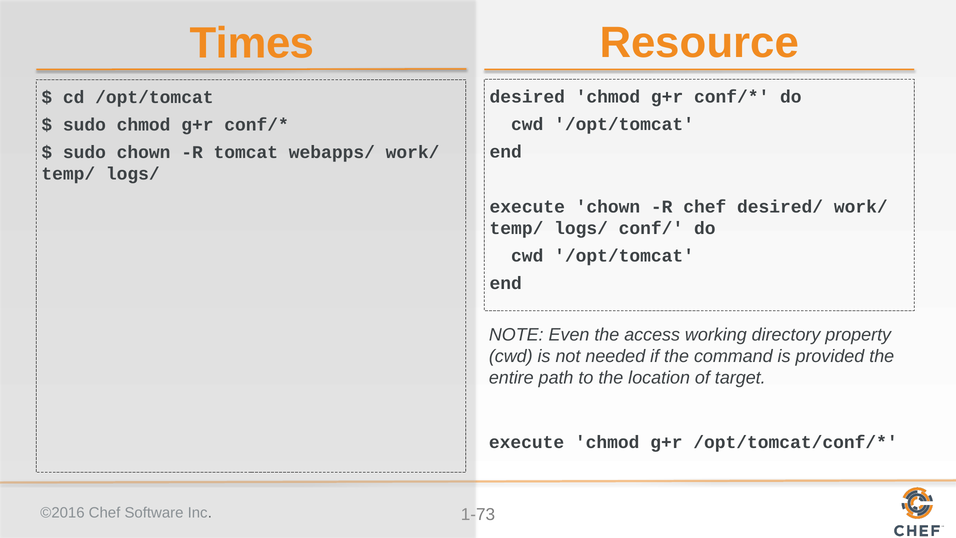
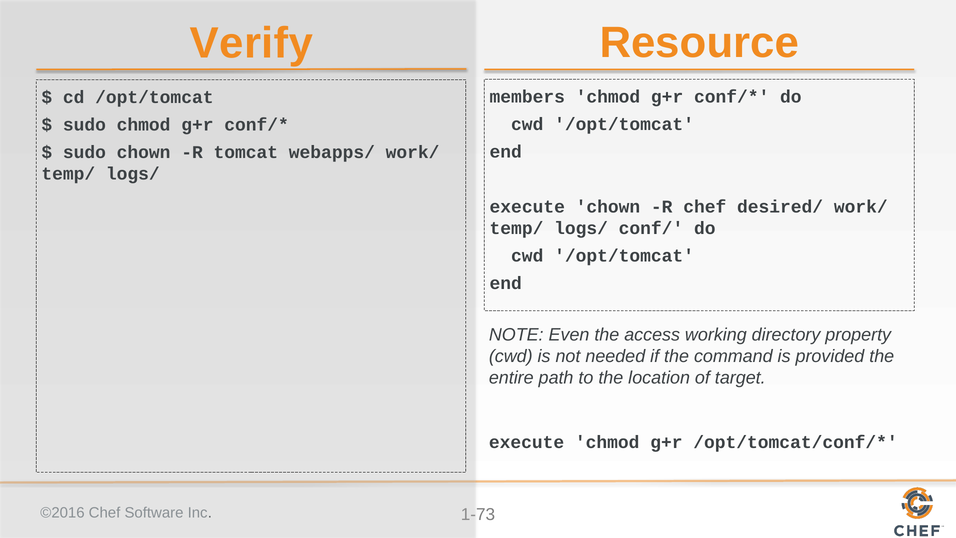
Times: Times -> Verify (252, 43)
desired: desired -> members (527, 97)
